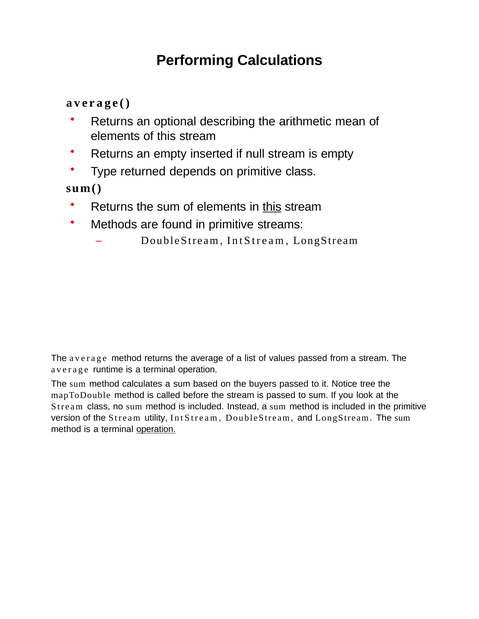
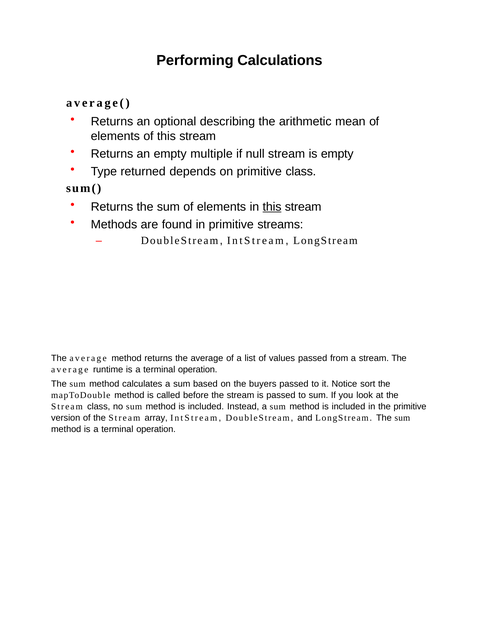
inserted: inserted -> multiple (212, 154)
tree: tree -> sort (368, 385)
utility: utility -> array (156, 419)
operation underline: present -> none (156, 430)
